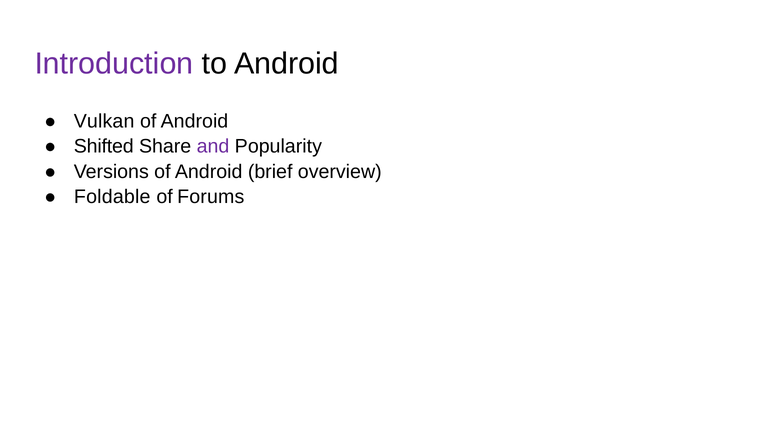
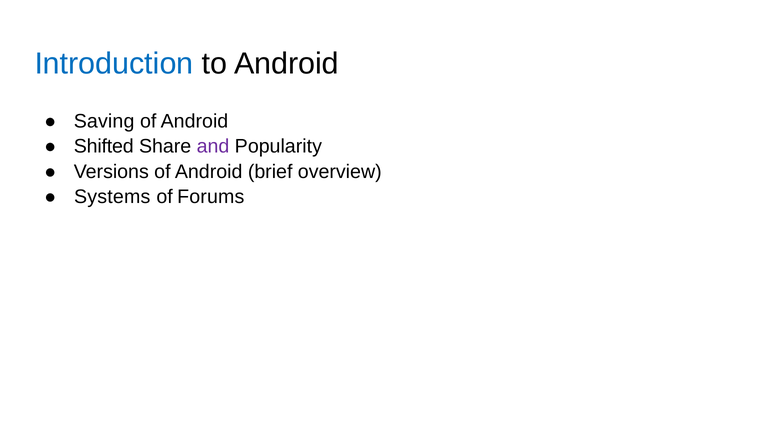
Introduction colour: purple -> blue (114, 63)
Vulkan: Vulkan -> Saving (104, 121)
Foldable: Foldable -> Systems (112, 197)
